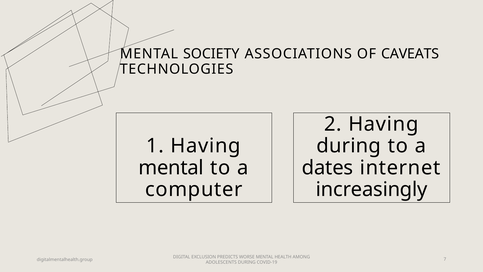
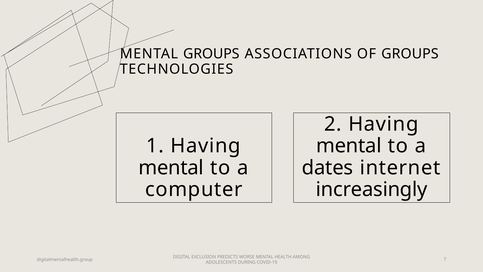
MENTAL SOCIETY: SOCIETY -> GROUPS (211, 54)
OF CAVEATS: CAVEATS -> GROUPS (410, 54)
during: during -> mental (349, 146)
